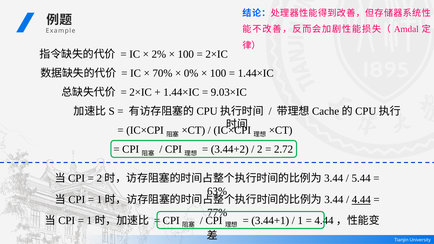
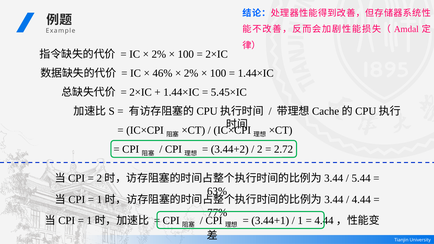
70%: 70% -> 46% (162, 73)
0%: 0% -> 2% (191, 73)
9.03×IC: 9.03×IC -> 5.45×IC (229, 92)
4.44 underline: present -> none (361, 200)
